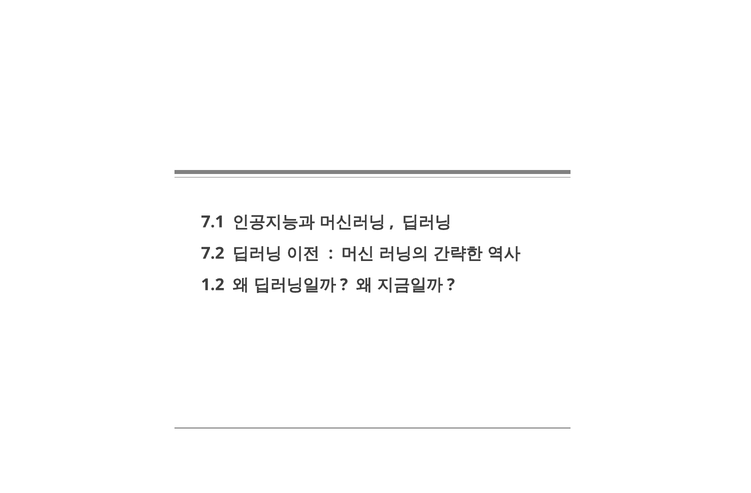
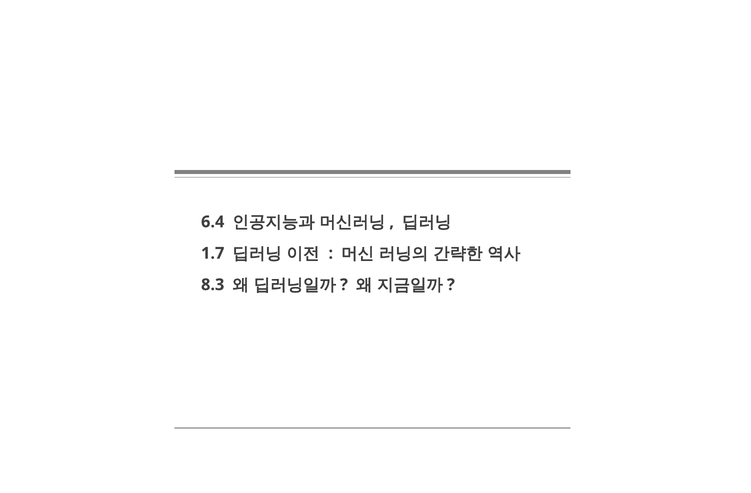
7.1: 7.1 -> 6.4 (213, 222)
7.2: 7.2 -> 1.7 (213, 253)
1.2: 1.2 -> 8.3 (213, 285)
